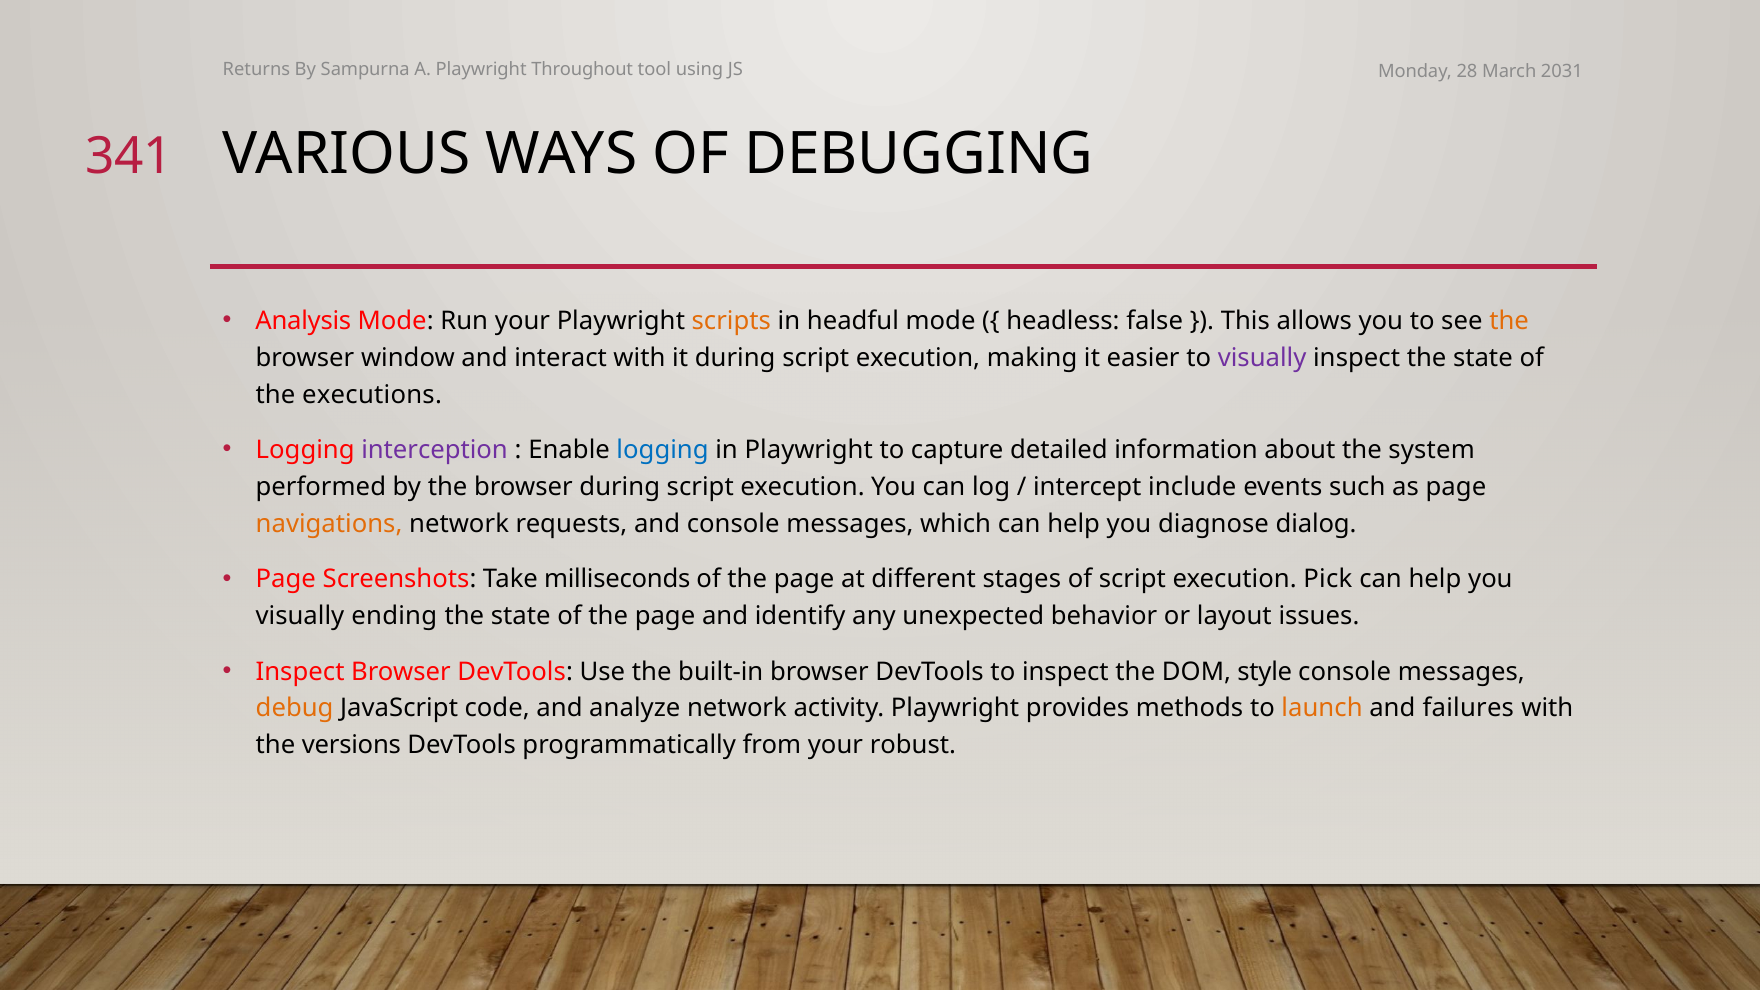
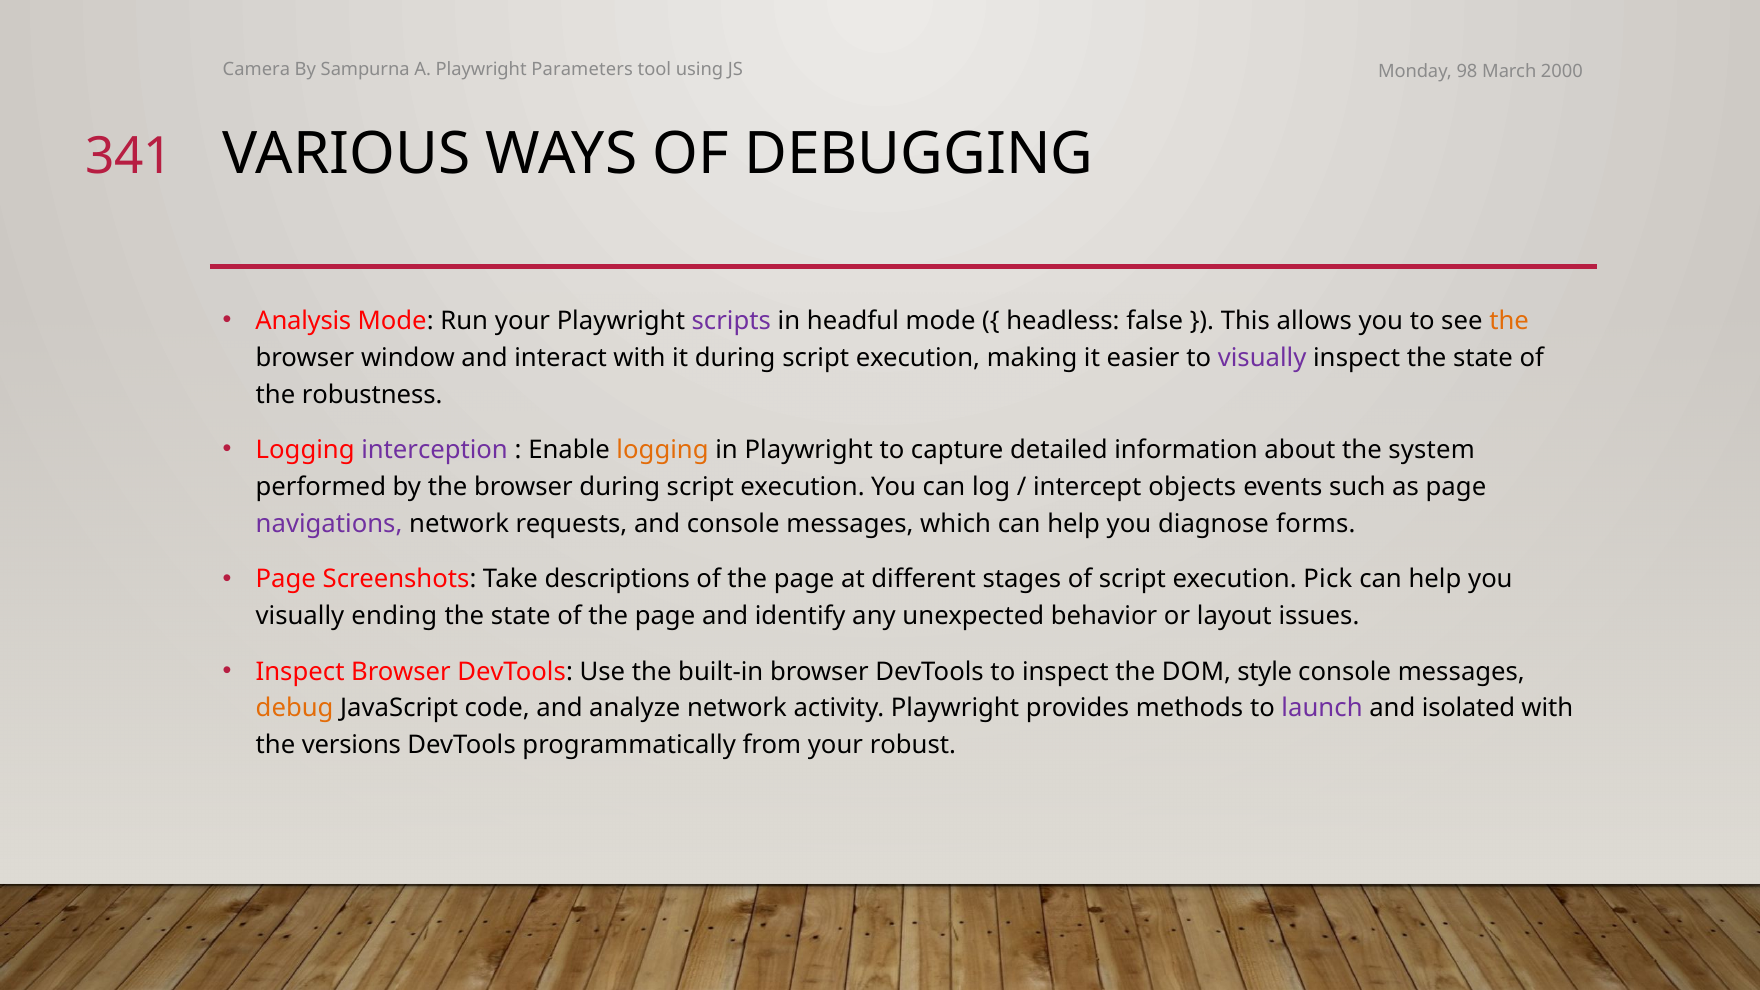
Returns: Returns -> Camera (256, 70)
Throughout: Throughout -> Parameters (582, 70)
28: 28 -> 98 (1467, 71)
2031: 2031 -> 2000 (1562, 71)
scripts colour: orange -> purple (731, 321)
executions: executions -> robustness (372, 395)
logging colour: blue -> orange (663, 450)
include: include -> objects (1192, 487)
navigations colour: orange -> purple (329, 524)
dialog: dialog -> forms (1316, 524)
milliseconds: milliseconds -> descriptions (617, 579)
launch colour: orange -> purple (1322, 708)
failures: failures -> isolated (1469, 708)
